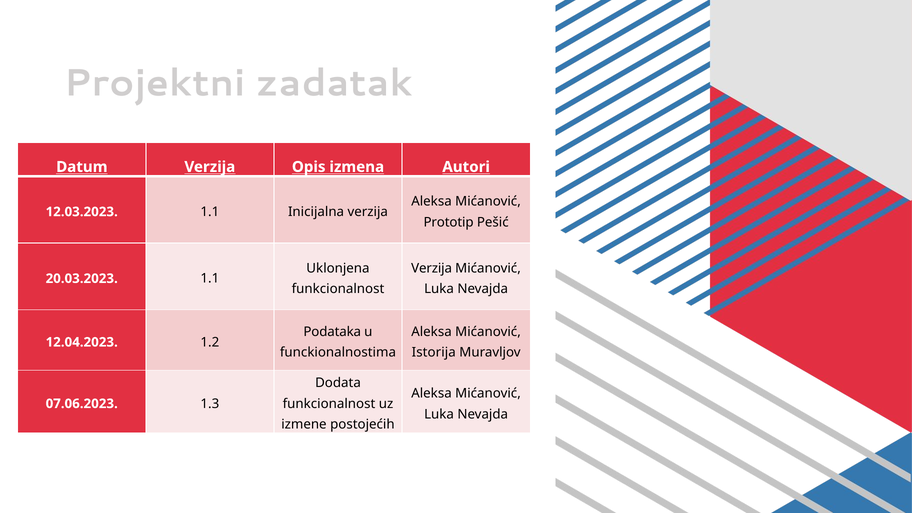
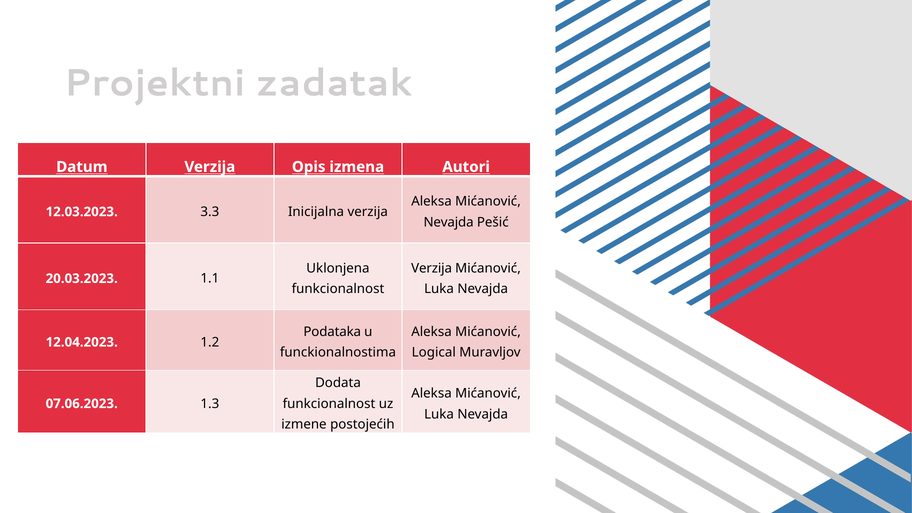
12.03.2023 1.1: 1.1 -> 3.3 (210, 212)
Prototip: Prototip -> Nevajda (449, 222)
Istorija: Istorija -> Logical (434, 353)
